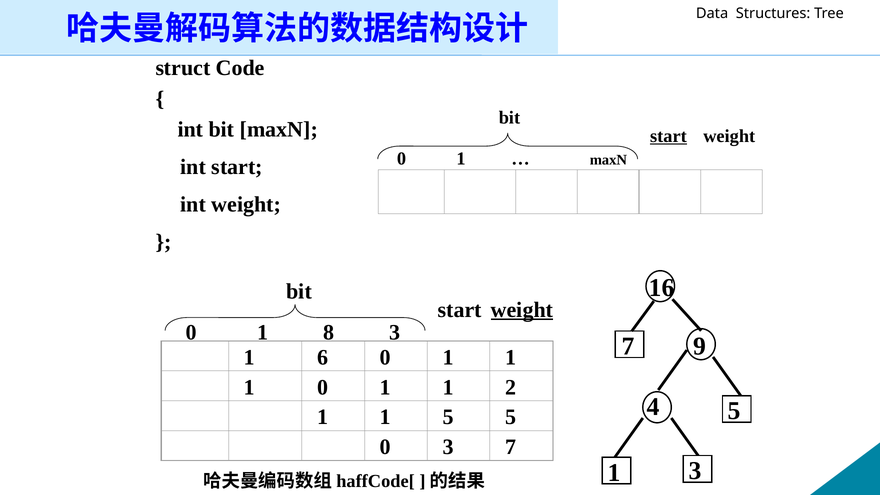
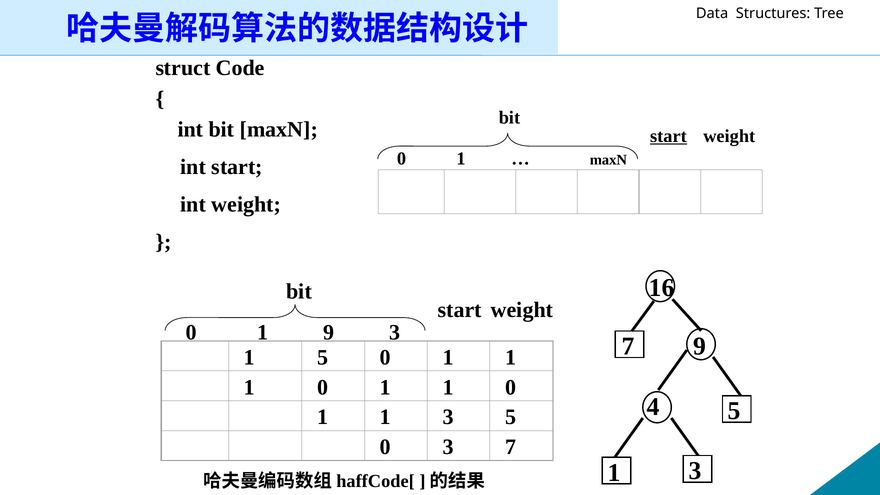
weight underline: present -> none (522, 310)
0 1 8: 8 -> 9 (329, 332)
1 6: 6 -> 5 (323, 358)
0 1 1 2: 2 -> 0 (511, 387)
1 5: 5 -> 3 (448, 417)
